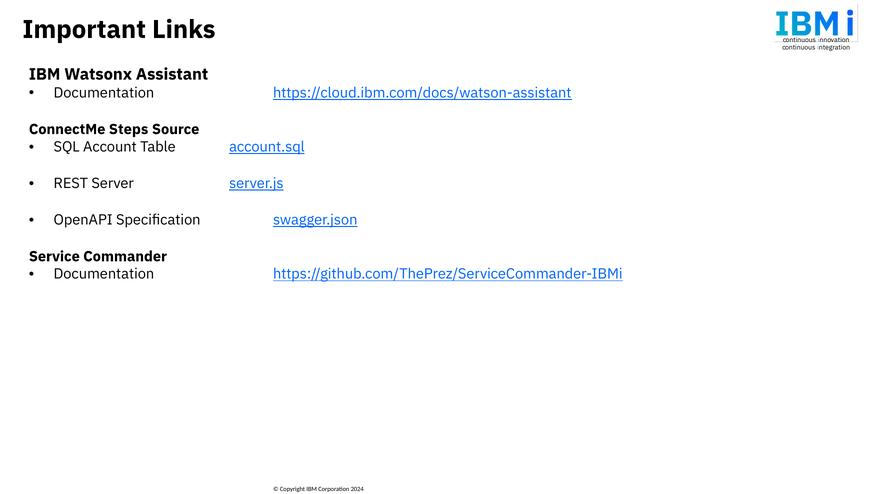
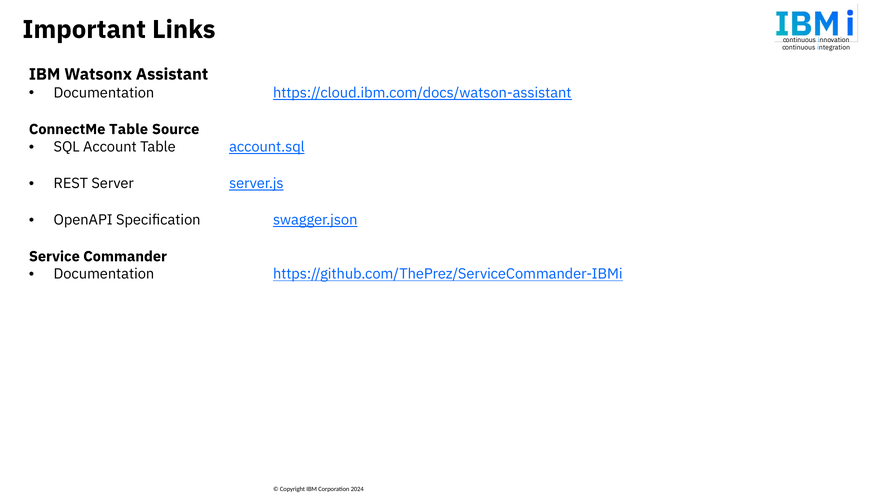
ConnectMe Steps: Steps -> Table (129, 129)
